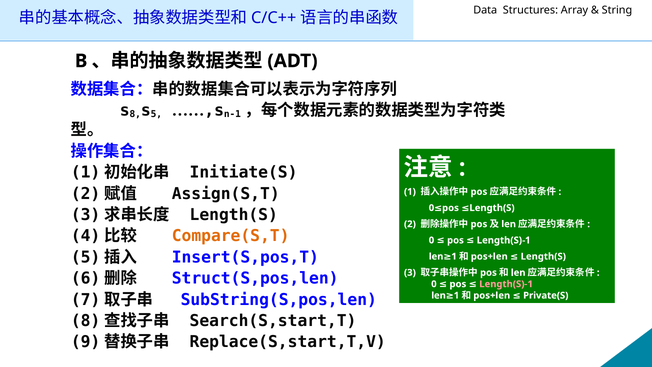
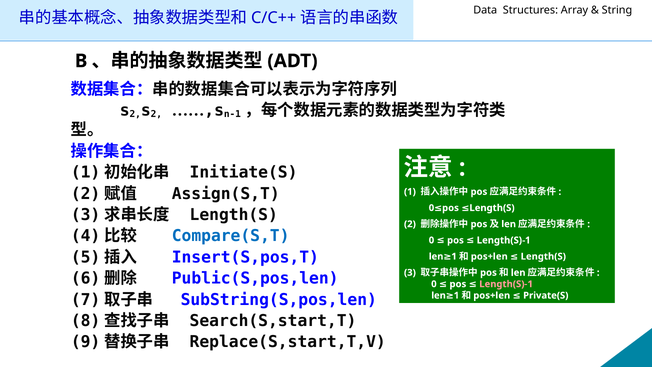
8: 8 -> 2 (135, 114)
5: 5 -> 2 (156, 114)
Compare(S,T colour: orange -> blue (231, 236)
Struct(S,pos,len: Struct(S,pos,len -> Public(S,pos,len (255, 278)
